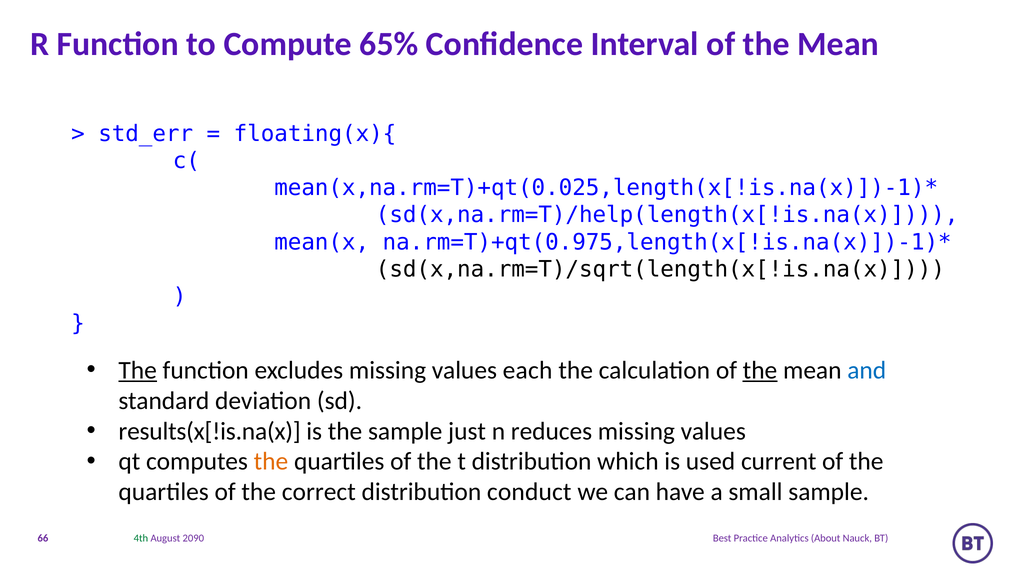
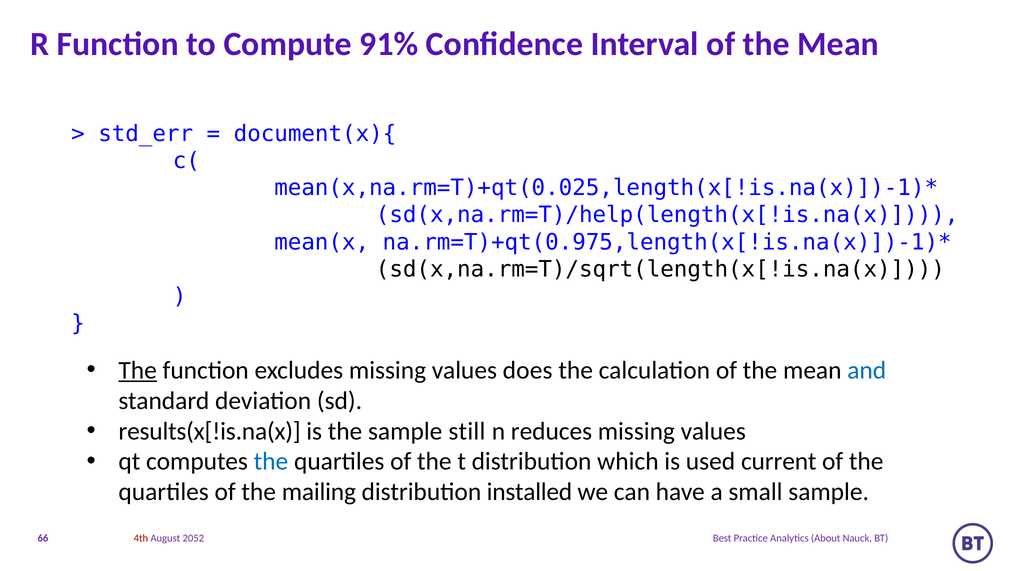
65%: 65% -> 91% (389, 44)
floating(x){: floating(x){ -> document(x){ (315, 134)
each: each -> does (528, 370)
the underline: present -> none (760, 370)
just: just -> still (467, 431)
the colour: orange -> blue (271, 462)
correct: correct -> mailing (319, 492)
conduct: conduct -> installed (529, 492)
4th colour: green -> red (141, 538)
2090: 2090 -> 2052 (193, 538)
